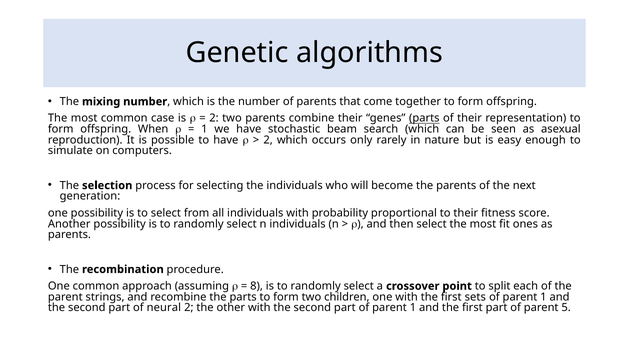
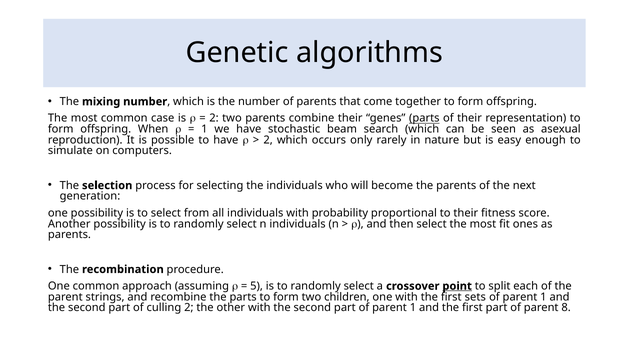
8: 8 -> 5 (257, 286)
point underline: none -> present (457, 286)
neural: neural -> culling (164, 308)
5: 5 -> 8 (566, 308)
